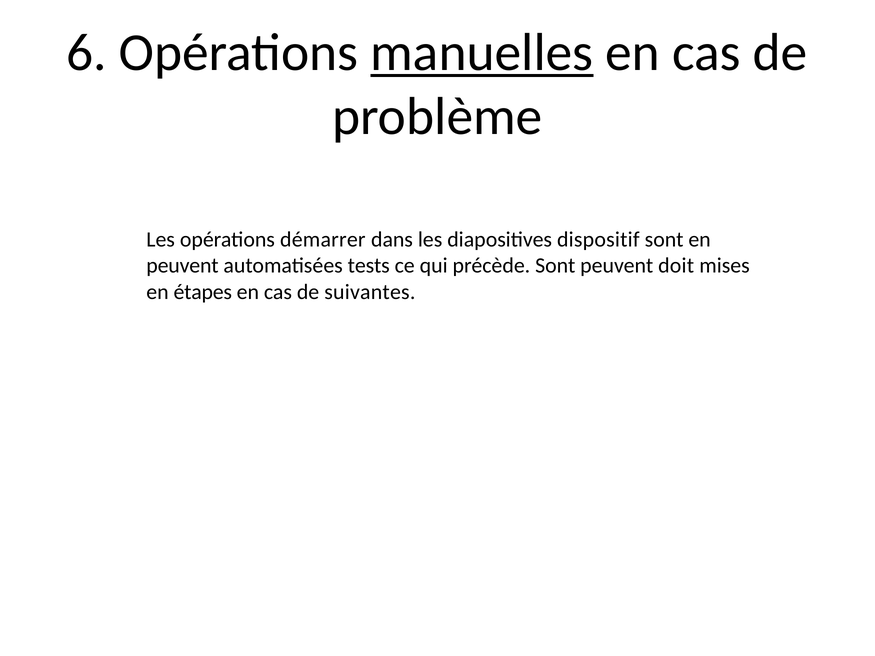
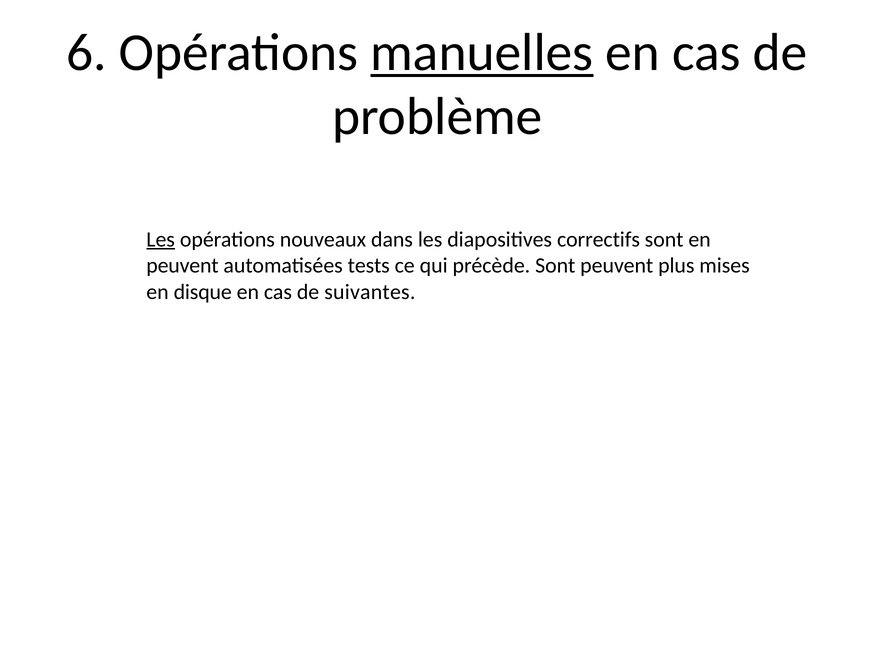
Les underline: none -> present (161, 239)
démarrer: démarrer -> nouveaux (323, 239)
dispositif: dispositif -> correctifs (598, 239)
doit: doit -> plus (676, 266)
étapes: étapes -> disque (203, 292)
